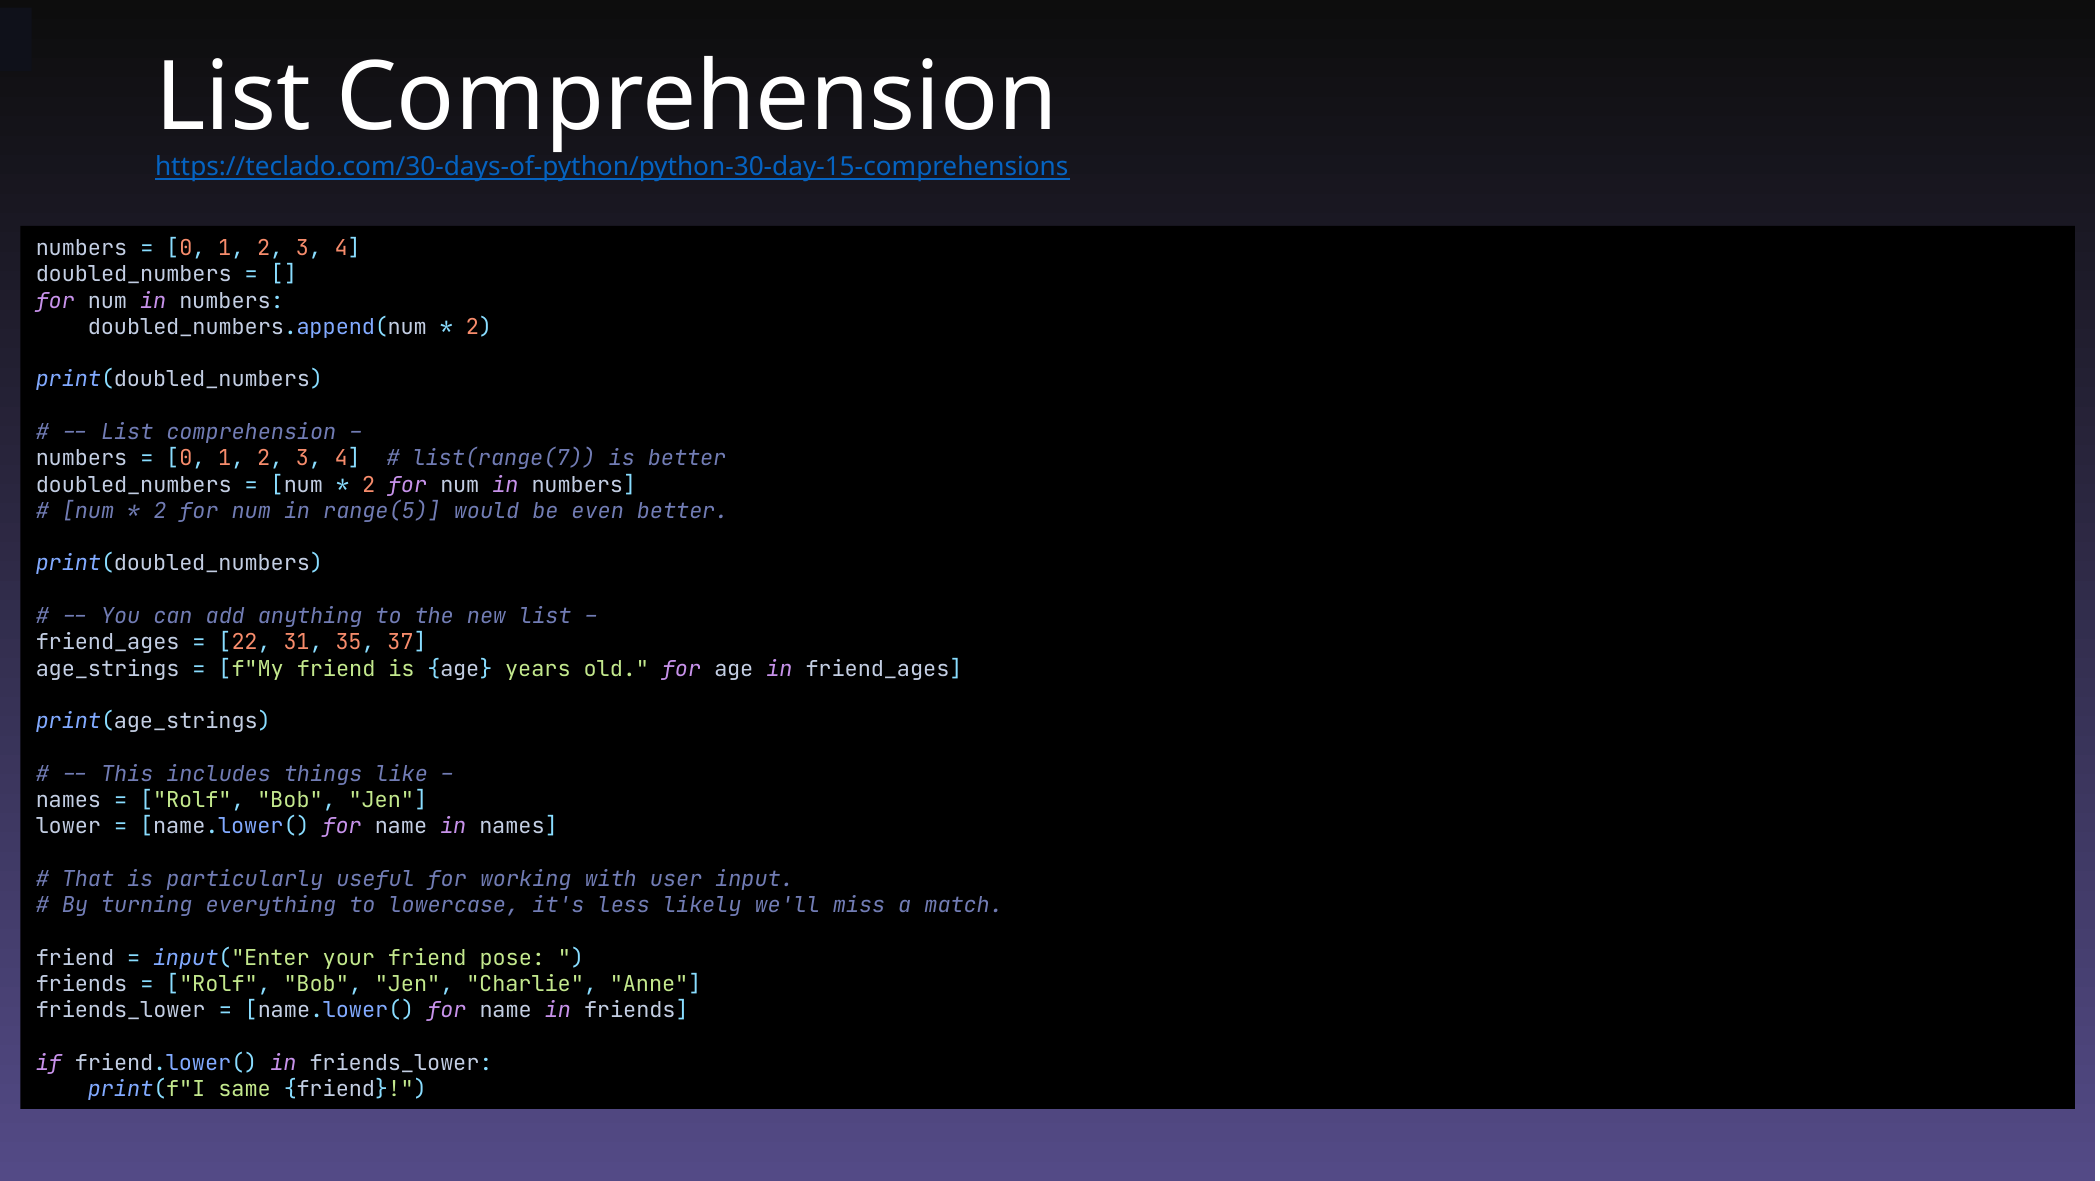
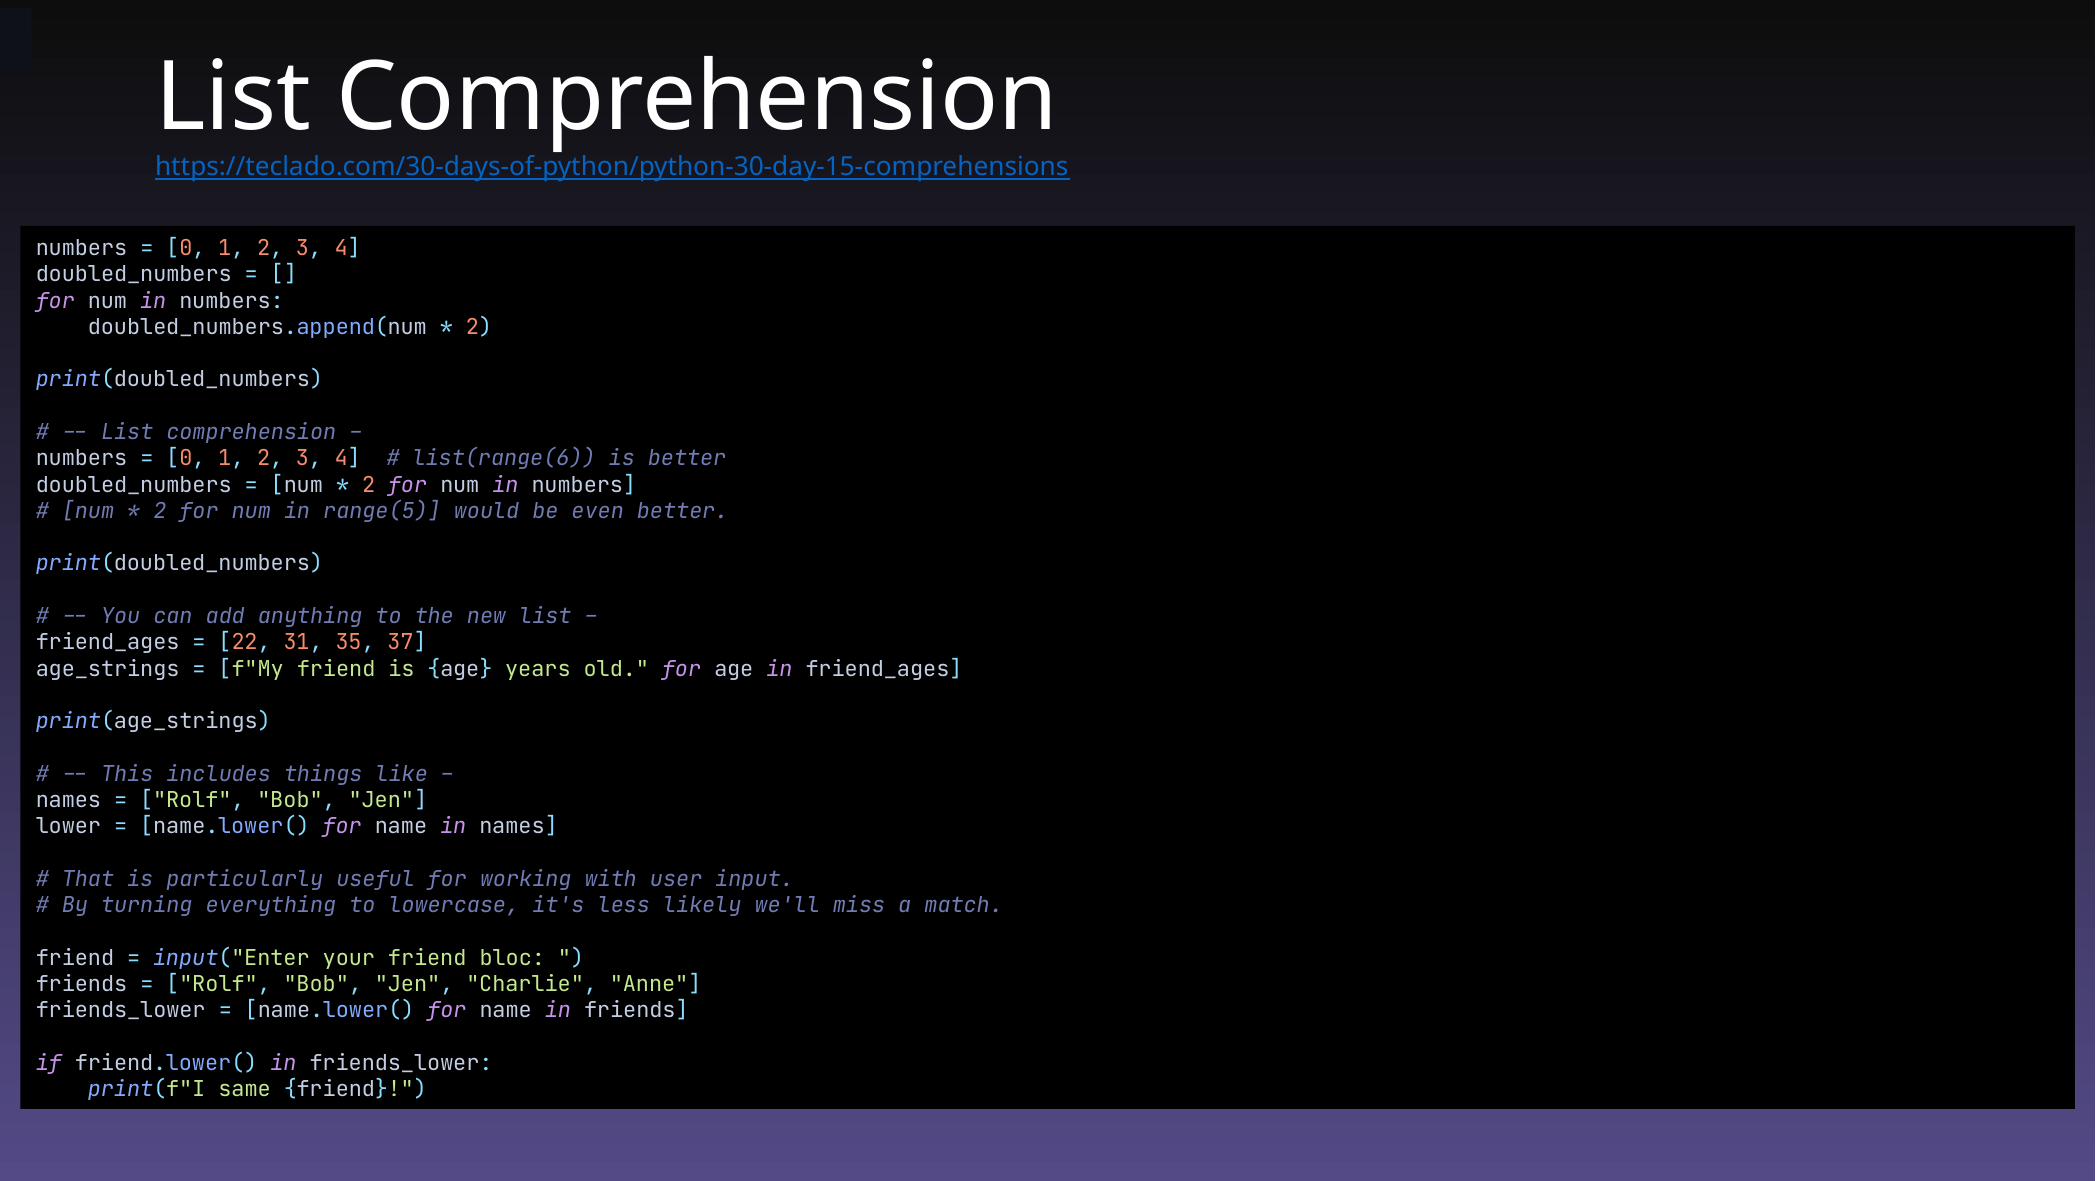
list(range(7: list(range(7 -> list(range(6 (504, 459)
pose: pose -> bloc (512, 958)
